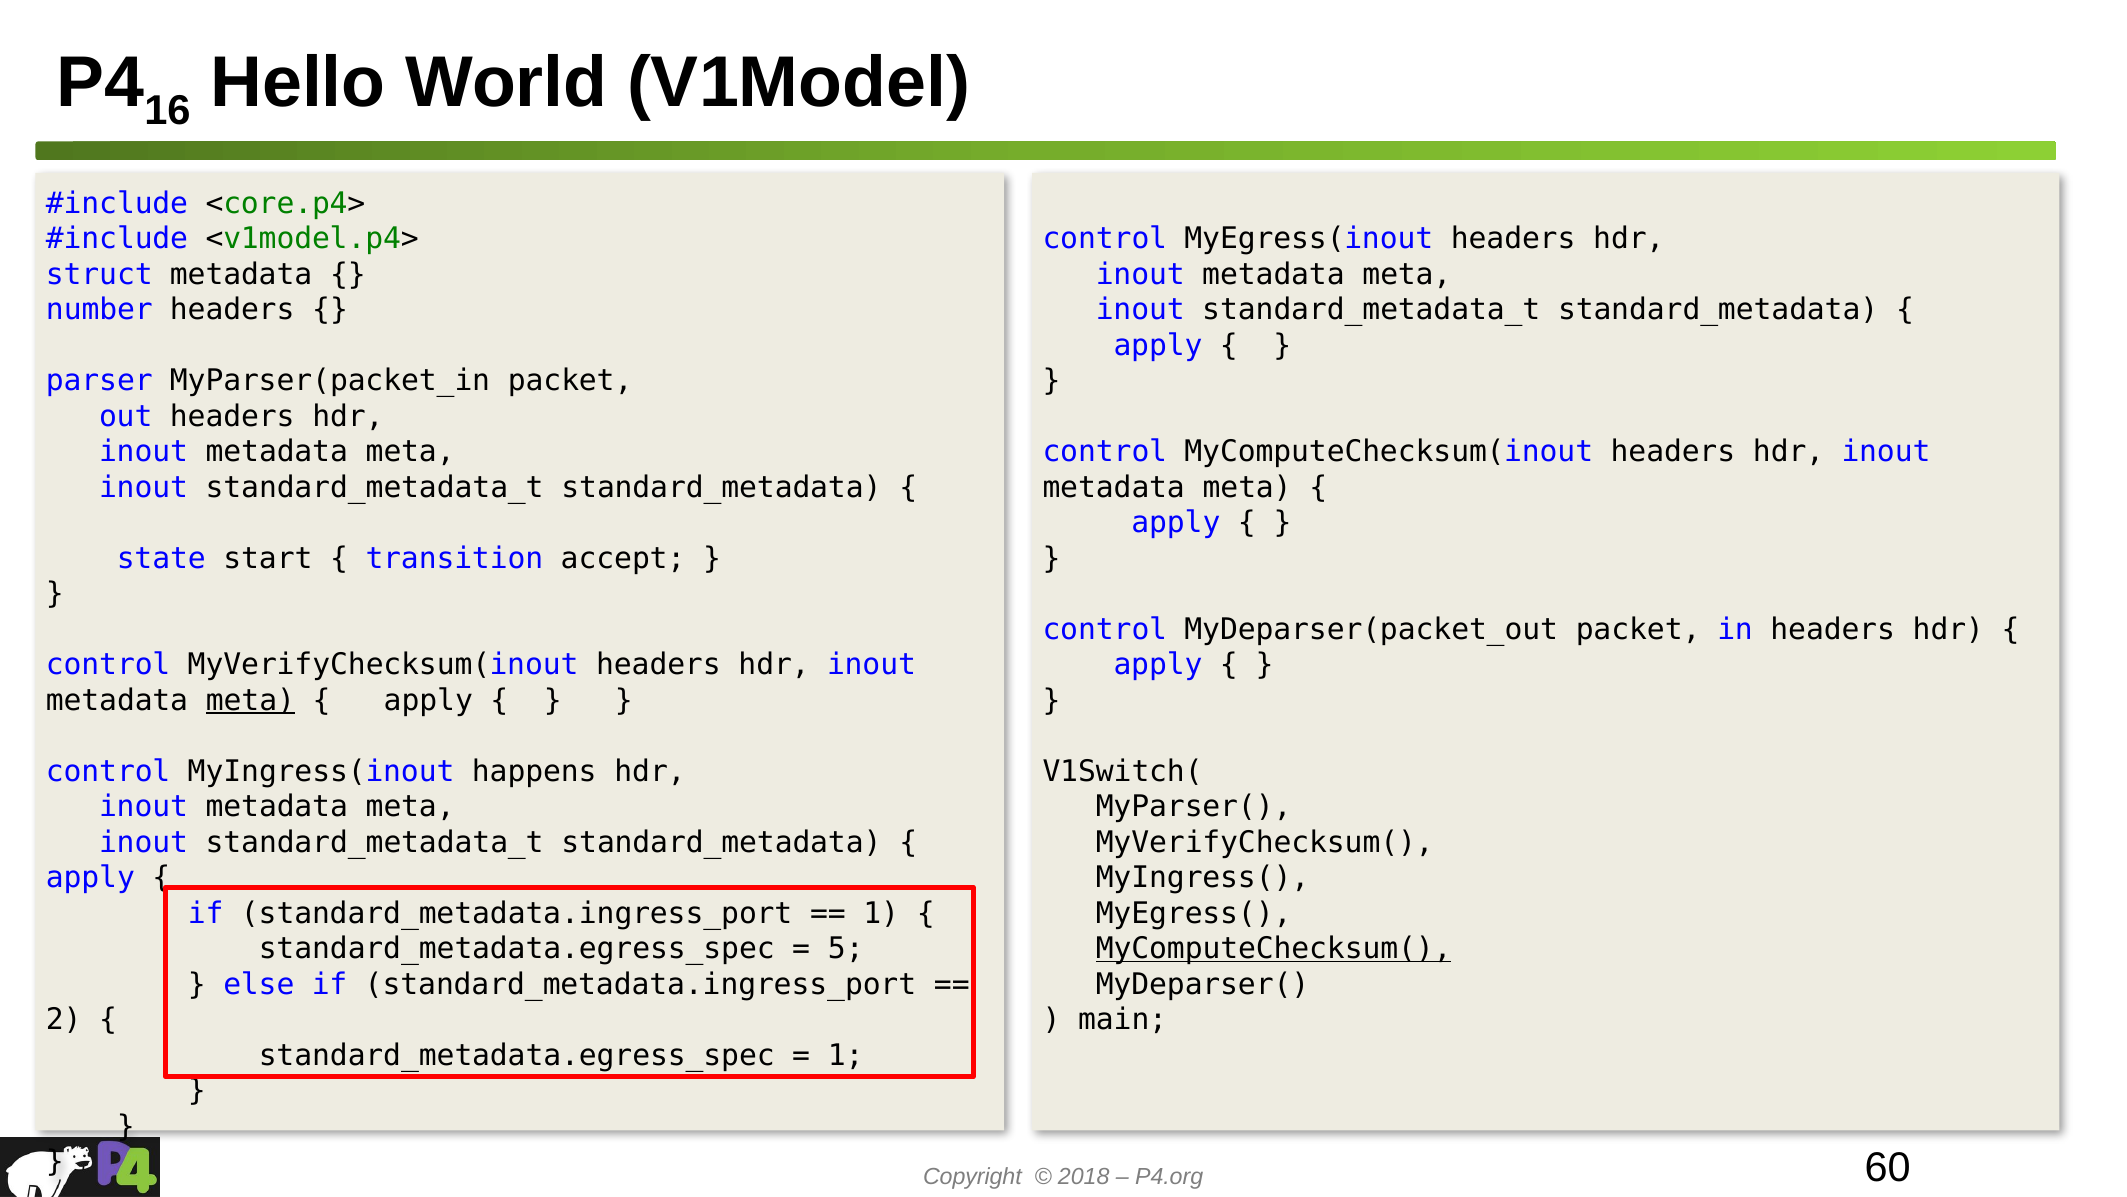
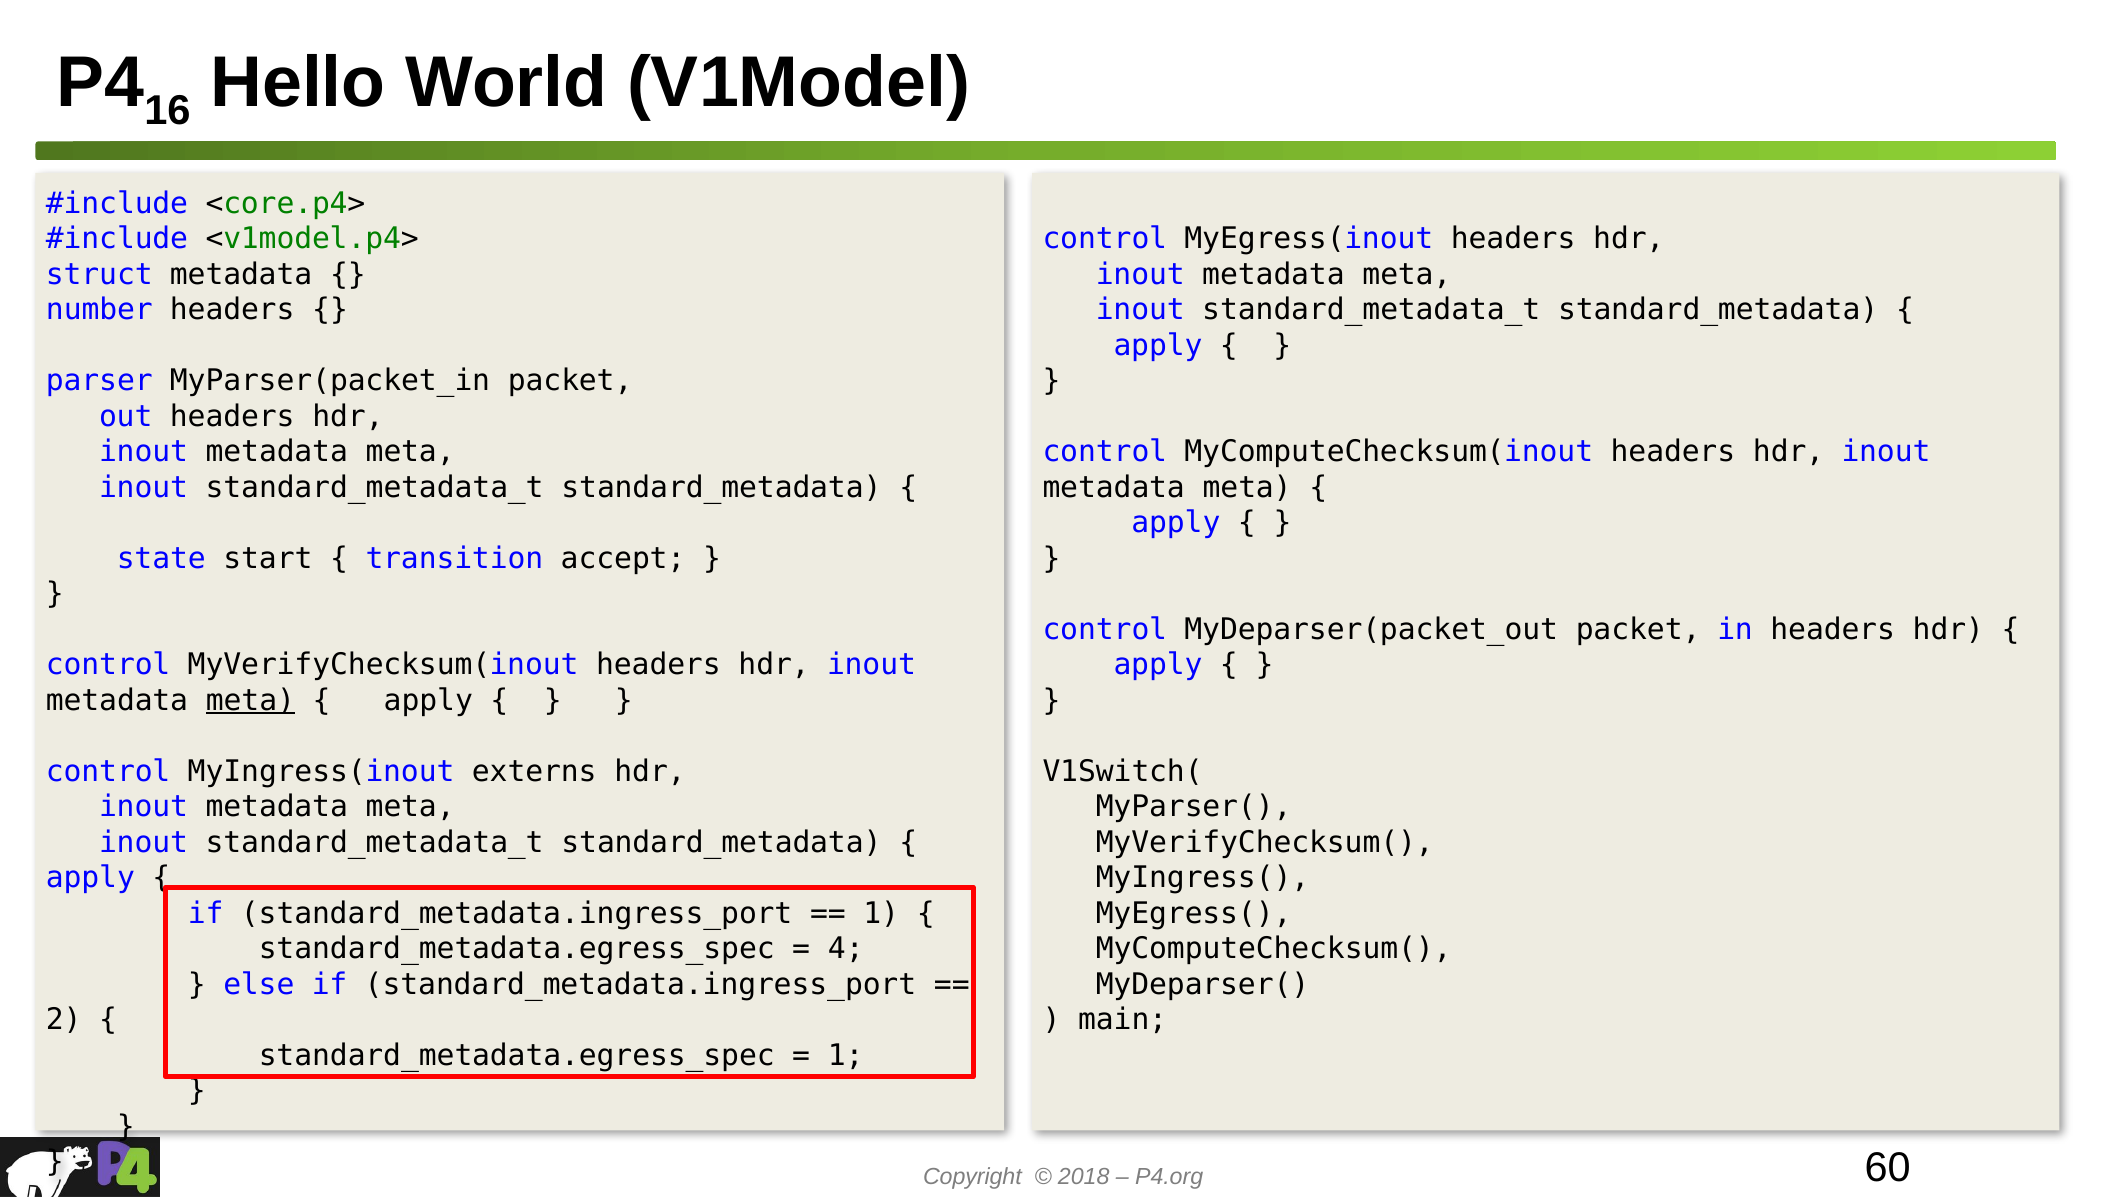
happens: happens -> externs (534, 771)
5: 5 -> 4 (846, 948)
MyComputeChecksum( underline: present -> none (1274, 948)
